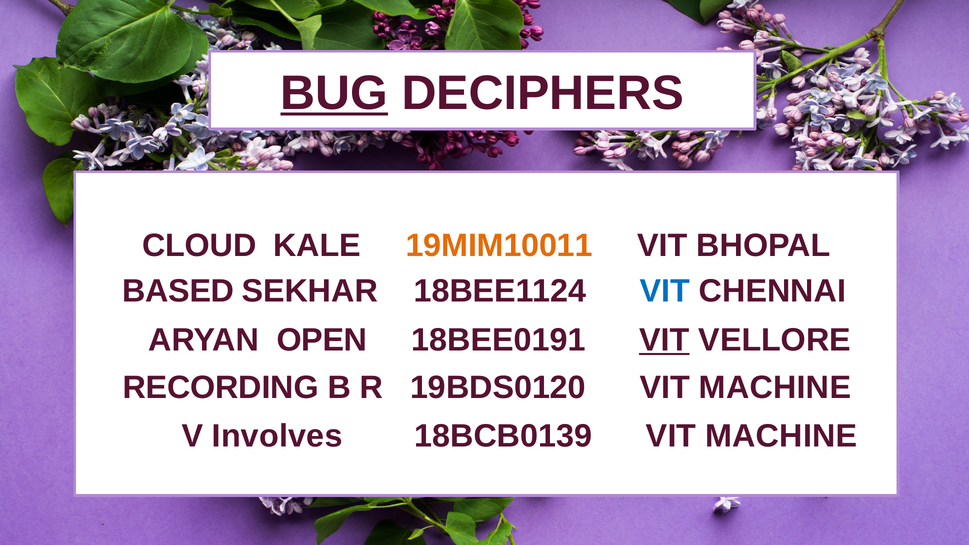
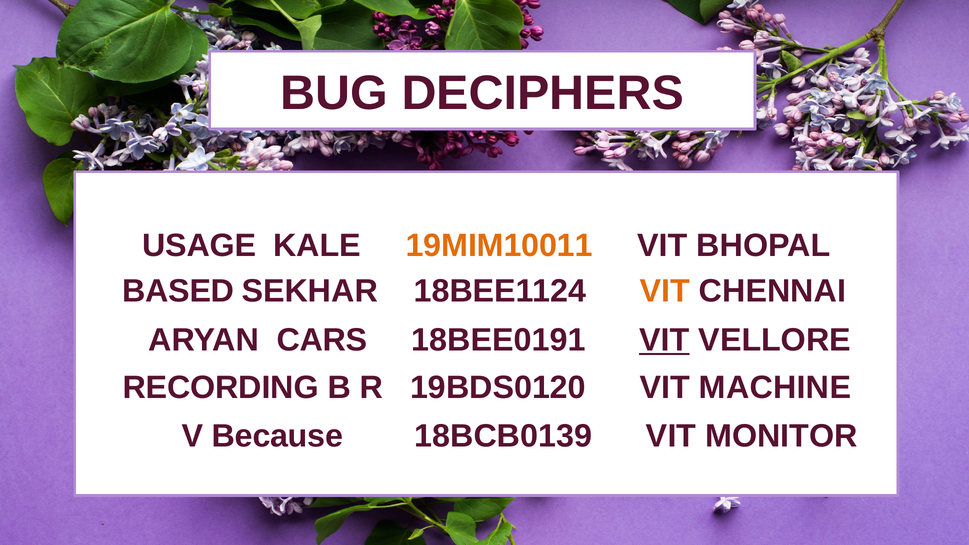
BUG underline: present -> none (334, 93)
CLOUD: CLOUD -> USAGE (199, 245)
VIT colour: blue -> orange (665, 291)
OPEN: OPEN -> CARS (322, 340)
Involves: Involves -> Because (277, 436)
18BCB0139 VIT MACHINE: MACHINE -> MONITOR (781, 436)
